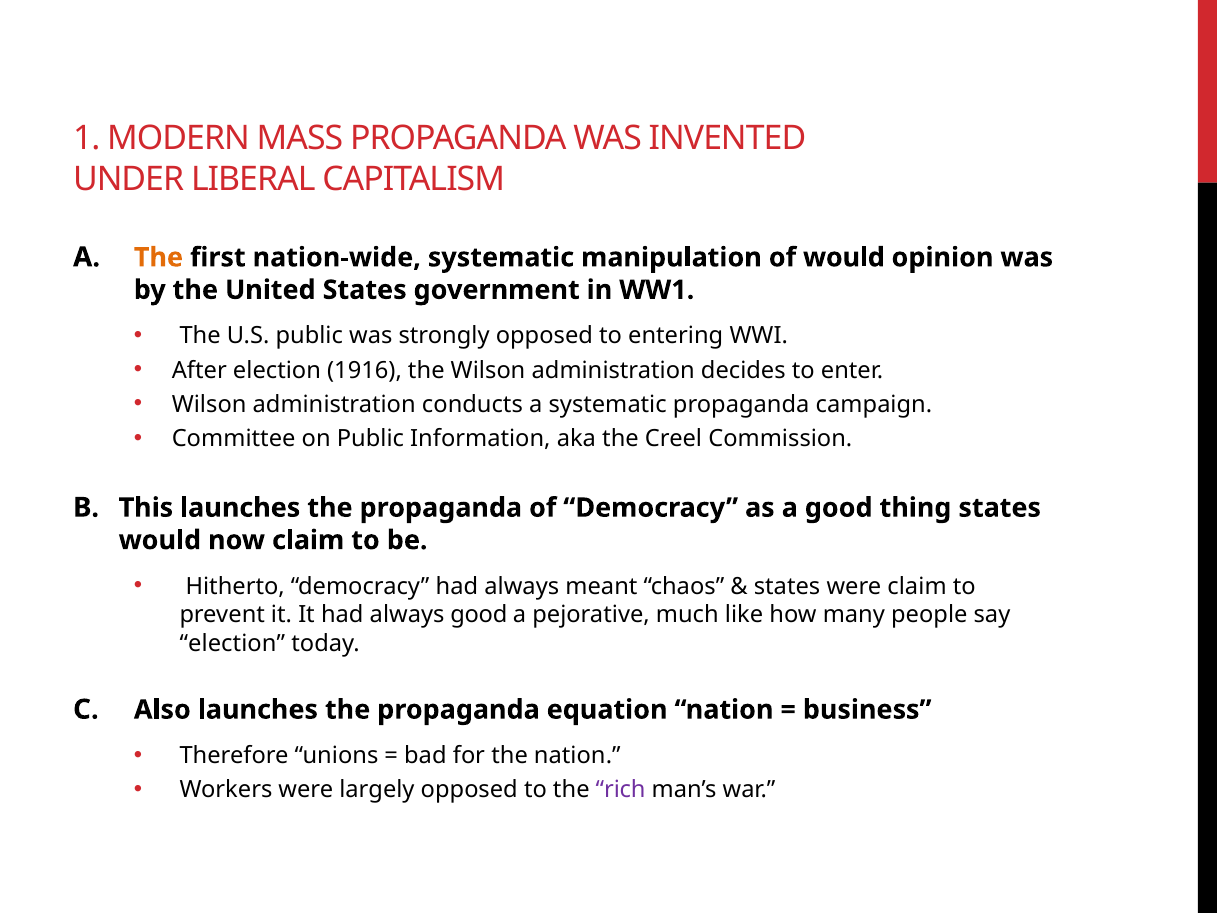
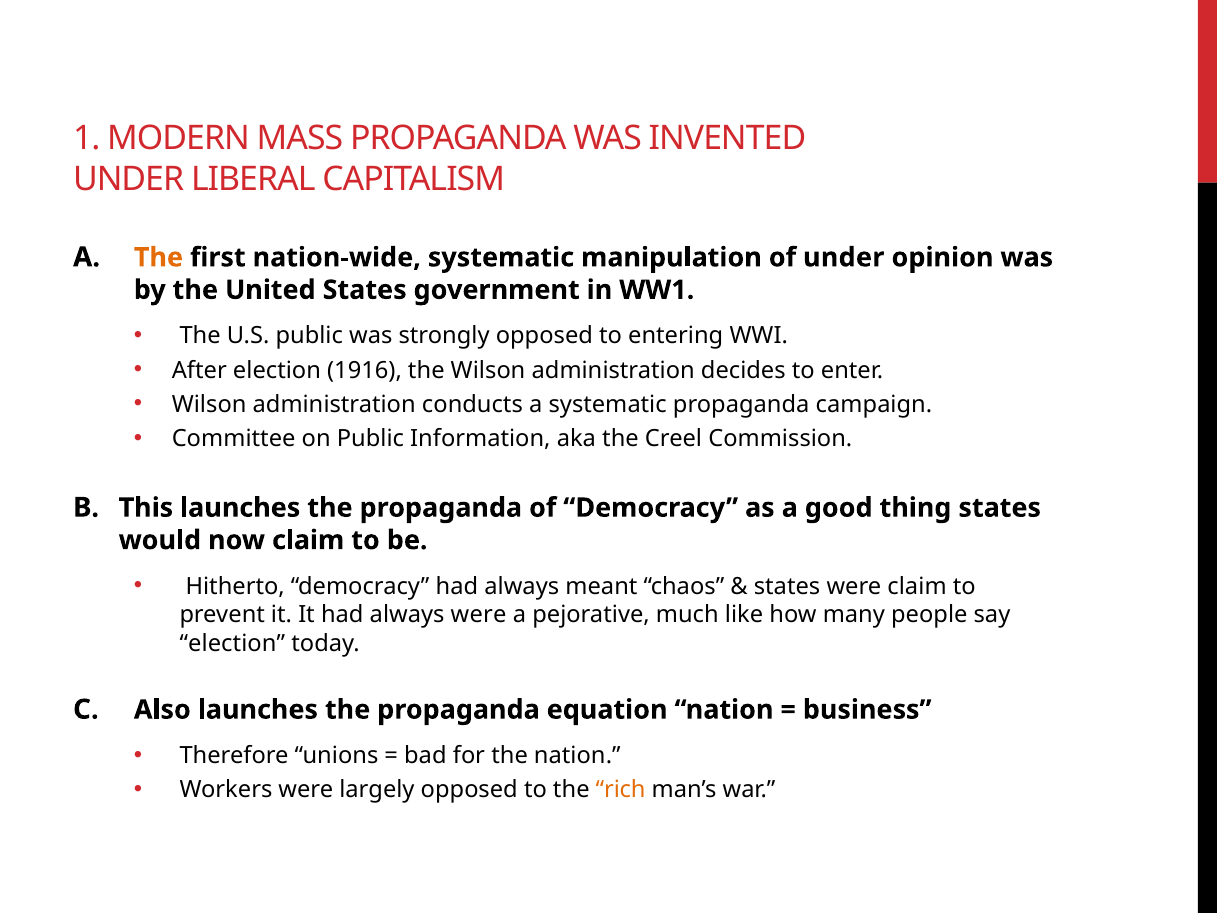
of would: would -> under (844, 257)
always good: good -> were (479, 615)
rich colour: purple -> orange (621, 790)
